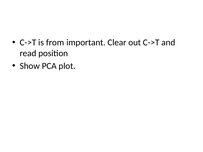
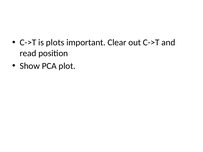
from: from -> plots (55, 43)
